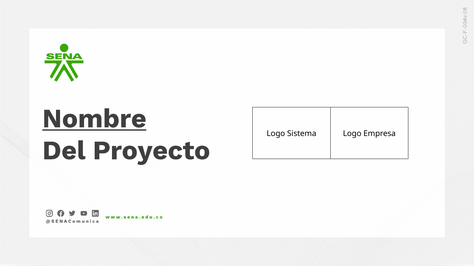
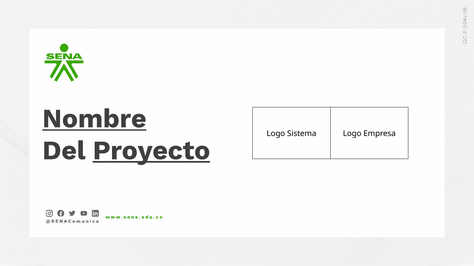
Proyecto underline: none -> present (151, 151)
